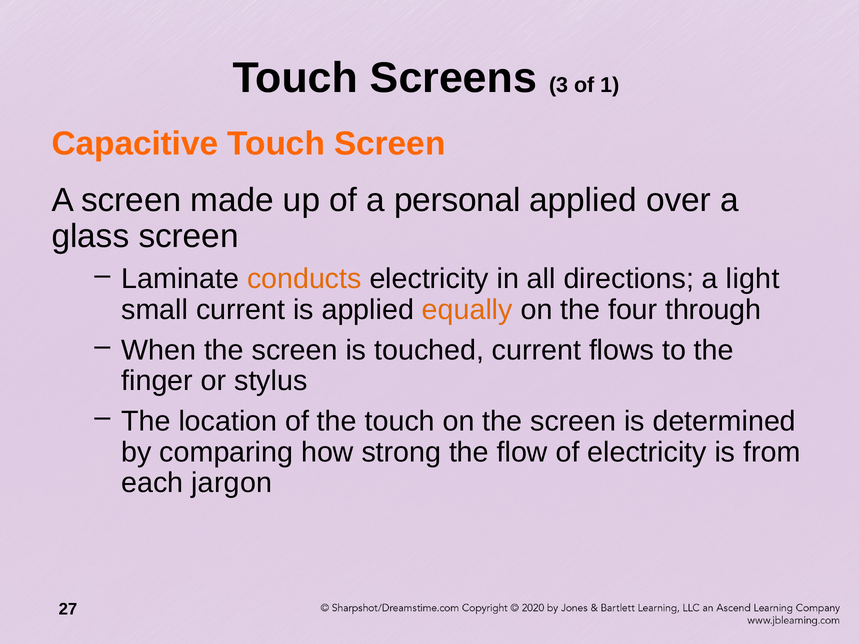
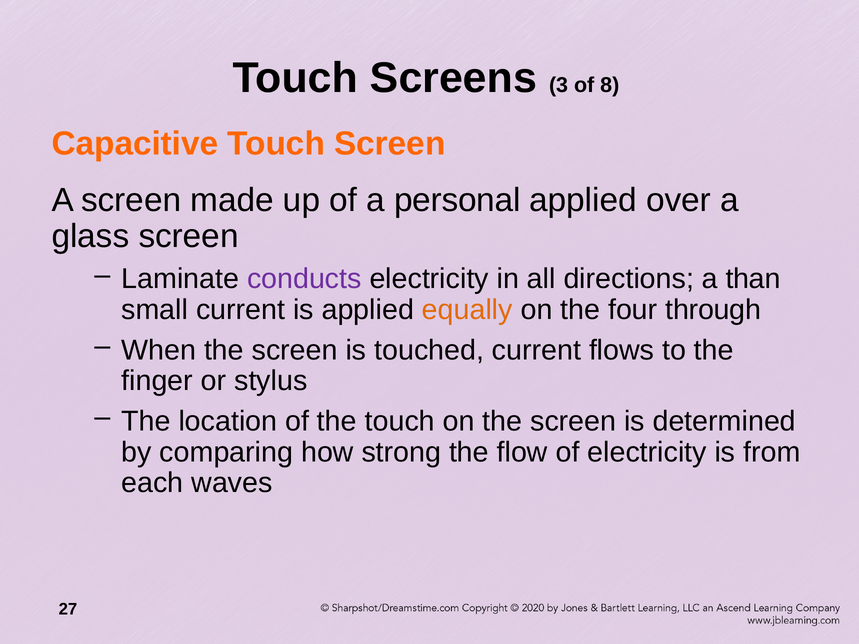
1: 1 -> 8 (610, 85)
conducts colour: orange -> purple (304, 279)
light: light -> than (753, 279)
jargon: jargon -> waves (232, 483)
